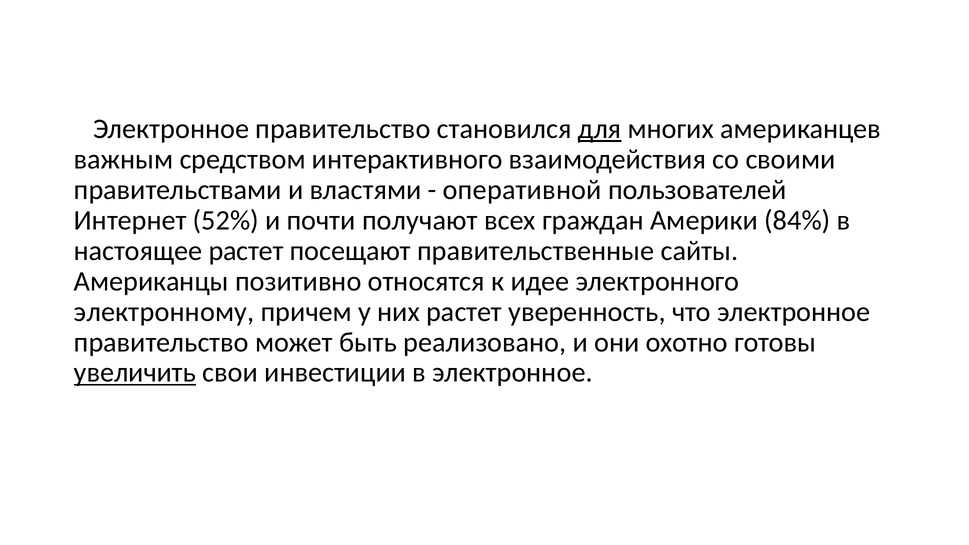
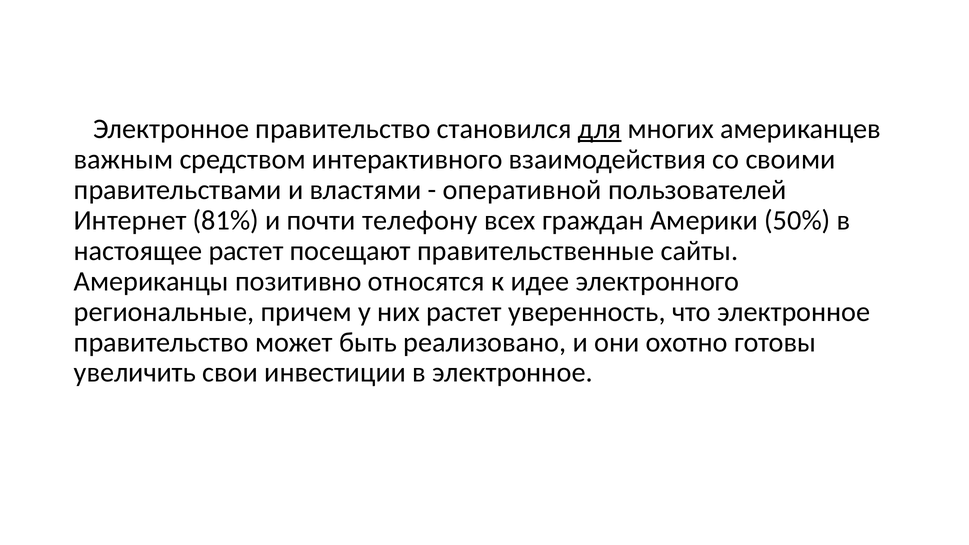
52%: 52% -> 81% (226, 220)
получают: получают -> телефону (420, 220)
84%: 84% -> 50% (797, 220)
электронному: электронному -> региональные (164, 312)
увеличить underline: present -> none (135, 373)
